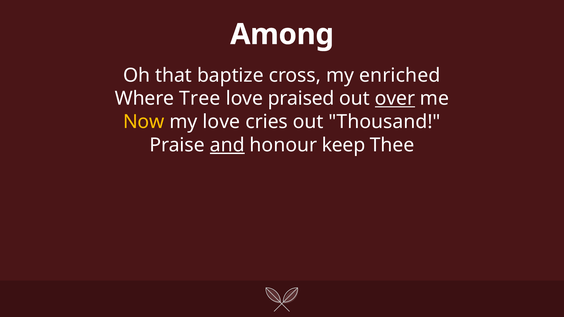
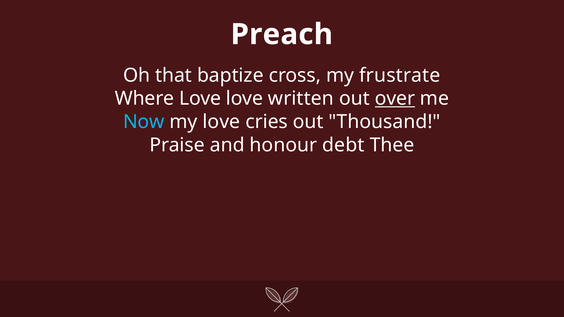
Among: Among -> Preach (282, 34)
enriched: enriched -> frustrate (400, 75)
Where Tree: Tree -> Love (200, 99)
praised: praised -> written (301, 99)
Now colour: yellow -> light blue (144, 122)
and underline: present -> none (227, 145)
keep: keep -> debt (343, 145)
